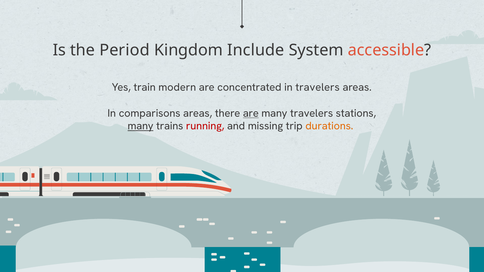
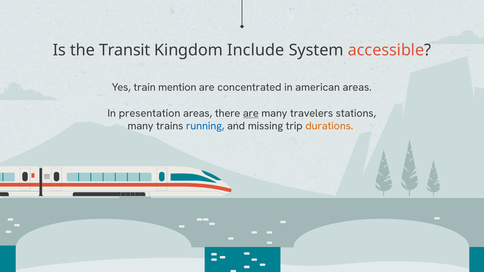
Period: Period -> Transit (125, 50)
modern: modern -> mention (177, 88)
in travelers: travelers -> american (318, 88)
comparisons: comparisons -> presentation (150, 113)
many underline: present -> none (141, 126)
running colour: red -> blue (205, 126)
